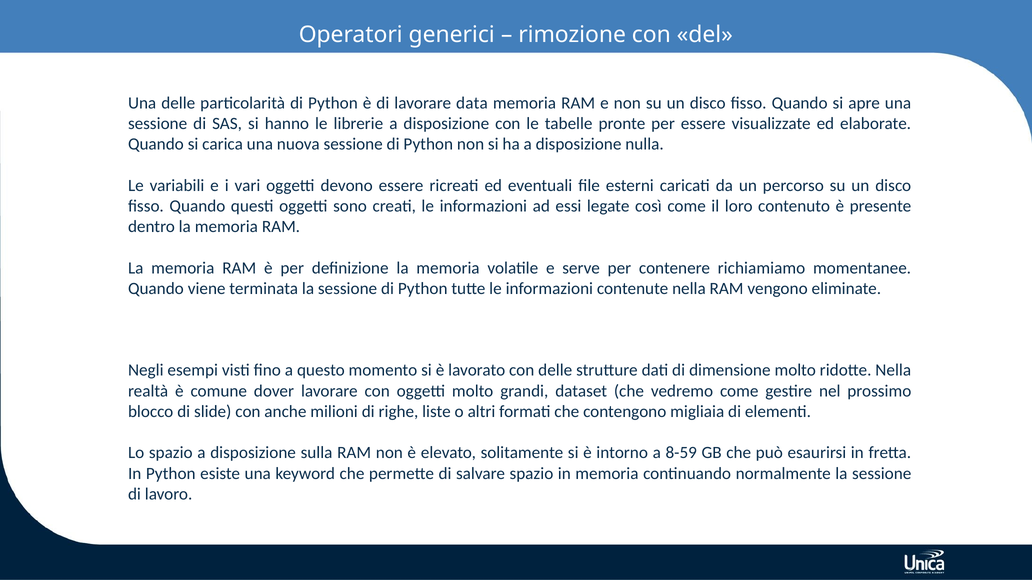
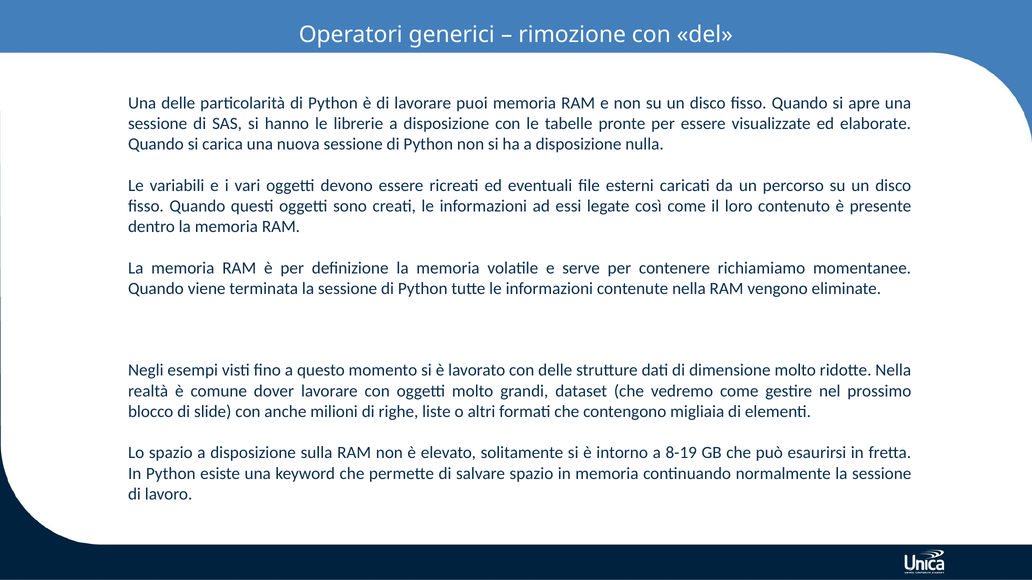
data: data -> puoi (472, 103)
8-59: 8-59 -> 8-19 (681, 453)
